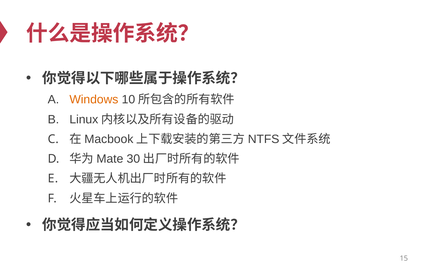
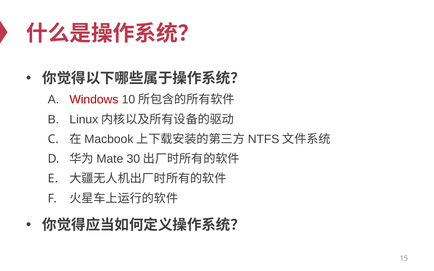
Windows colour: orange -> red (94, 100)
